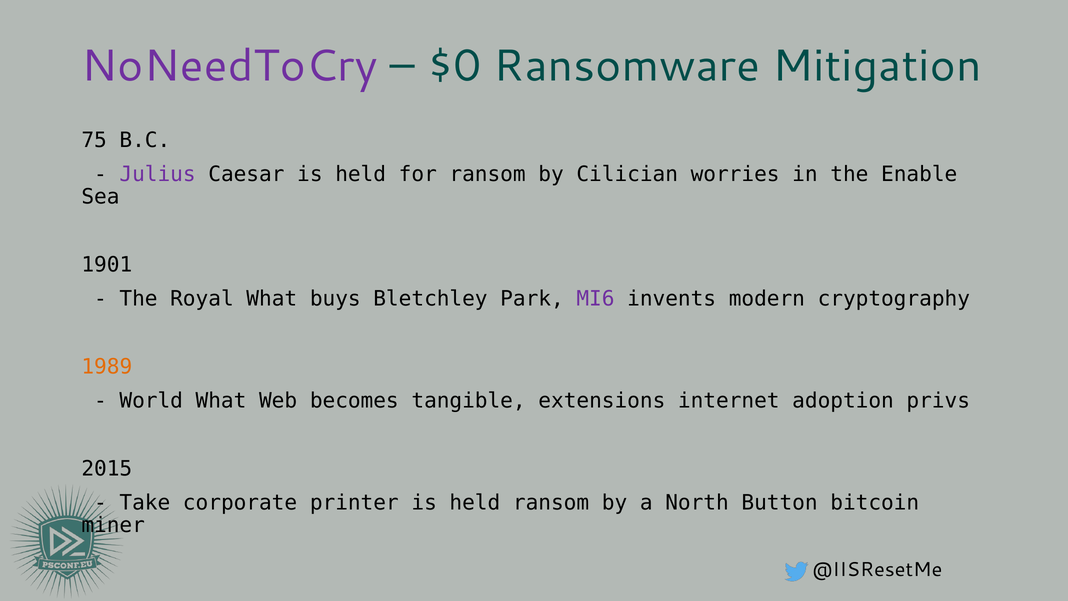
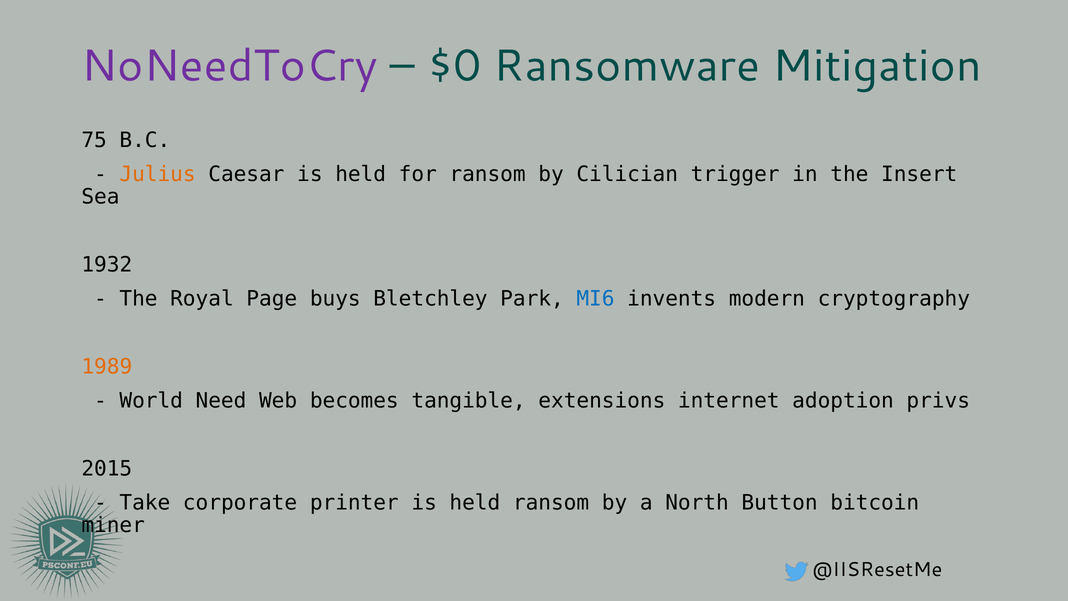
Julius colour: purple -> orange (158, 174)
worries: worries -> trigger (735, 174)
Enable: Enable -> Insert (919, 174)
1901: 1901 -> 1932 (107, 265)
Royal What: What -> Page (272, 299)
MI6 colour: purple -> blue (595, 299)
World What: What -> Need (221, 401)
